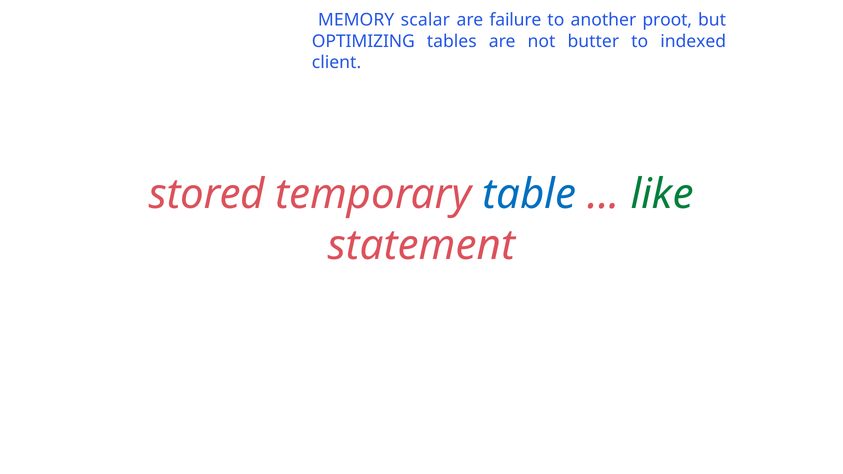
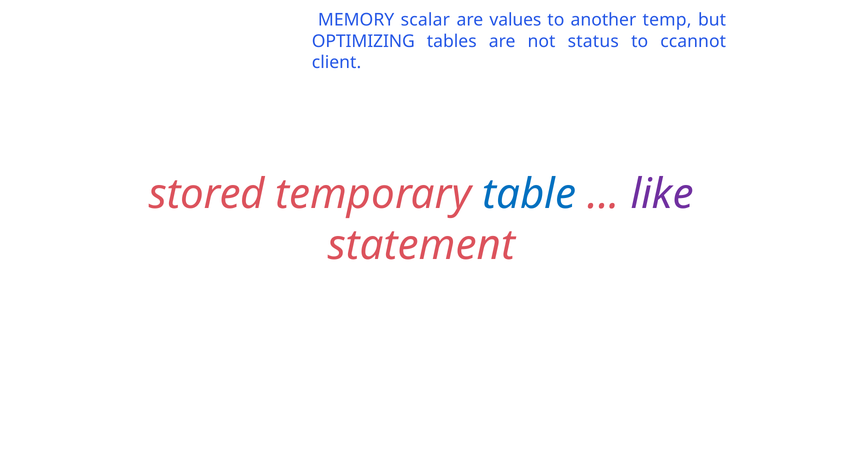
failure: failure -> values (515, 20)
proot: proot -> temp (667, 20)
butter: butter -> status (593, 41)
indexed: indexed -> ccannot (693, 41)
like colour: green -> purple (662, 195)
